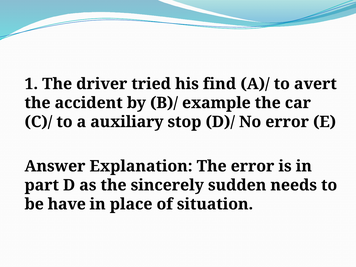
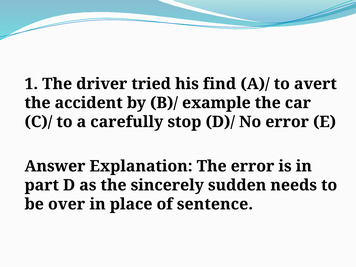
auxiliary: auxiliary -> carefully (127, 122)
have: have -> over (67, 204)
situation: situation -> sentence (215, 204)
